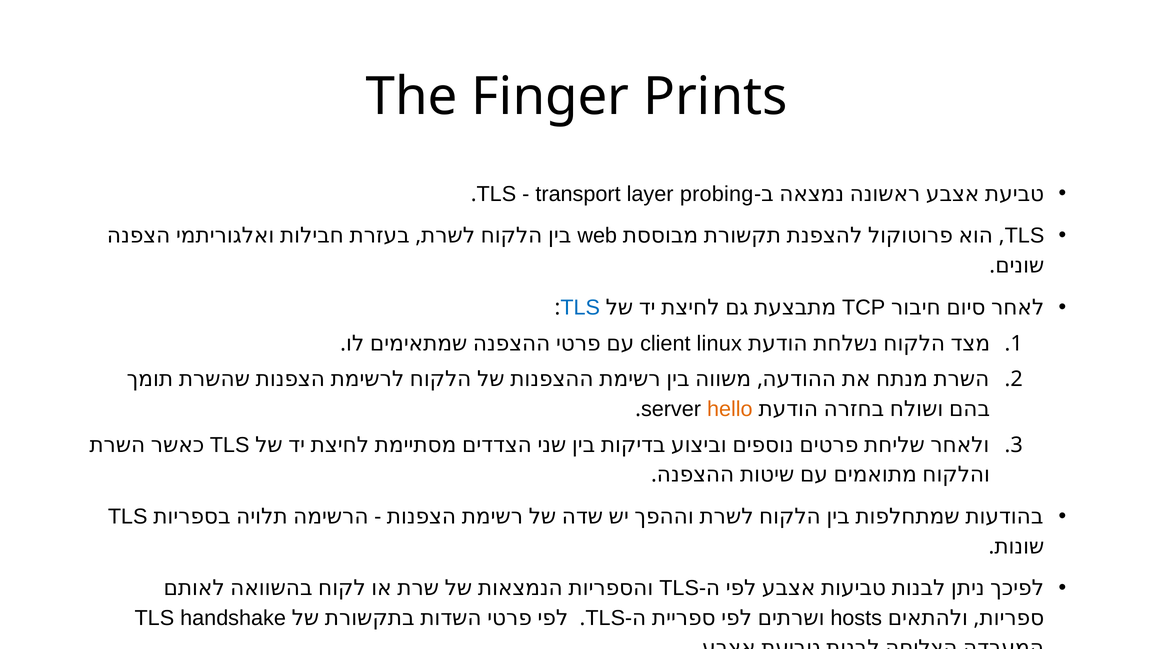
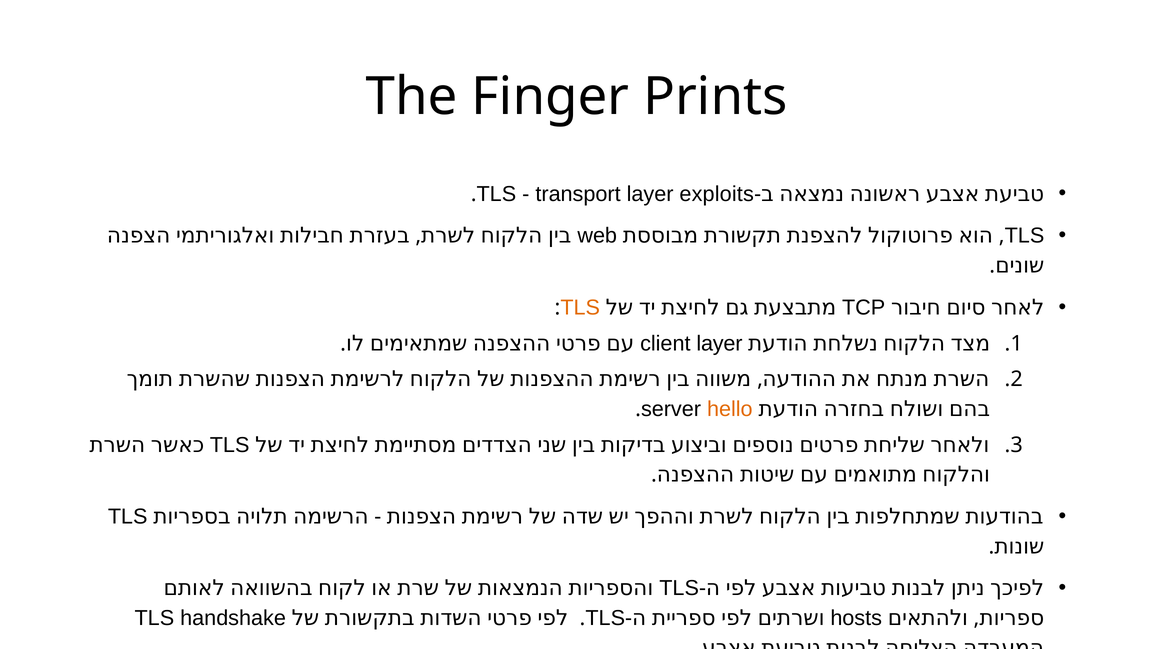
probing: probing -> exploits (717, 194)
TLS colour: blue -> orange (580, 308)
client linux: linux -> layer (719, 343)
